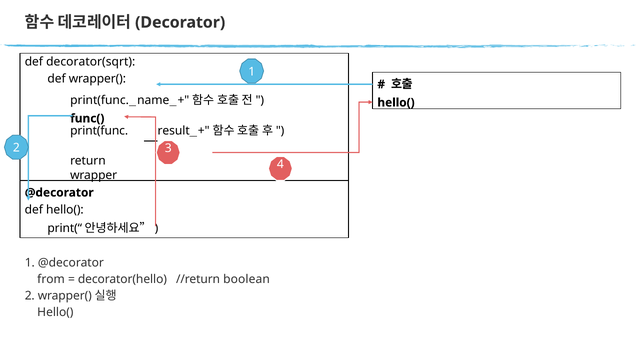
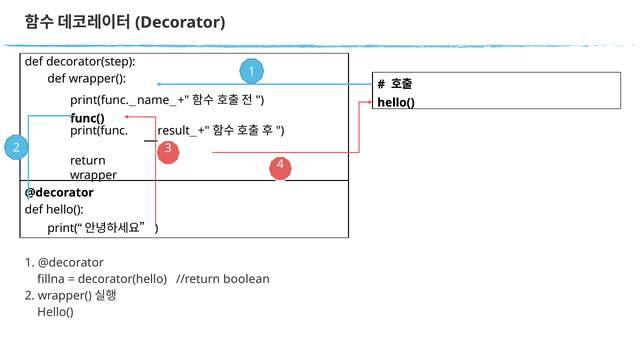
decorator(sqrt: decorator(sqrt -> decorator(step (91, 62)
from: from -> fillna (51, 279)
